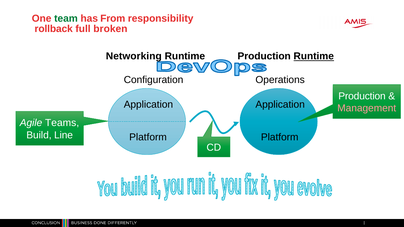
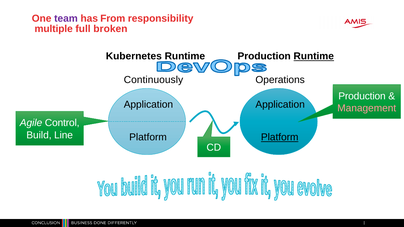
team colour: green -> purple (66, 18)
rollback: rollback -> multiple (54, 29)
Networking: Networking -> Kubernetes (134, 56)
Configuration: Configuration -> Continuously (153, 80)
Teams: Teams -> Control (62, 123)
Platform underline: none -> present (280, 137)
